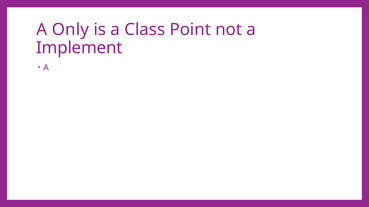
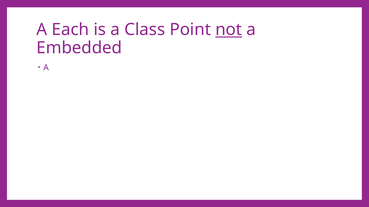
Only: Only -> Each (70, 30)
not underline: none -> present (229, 30)
Implement: Implement -> Embedded (79, 48)
